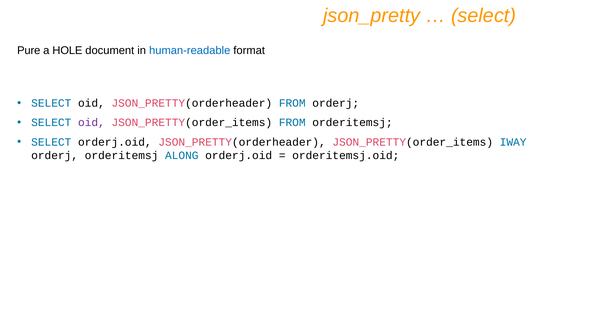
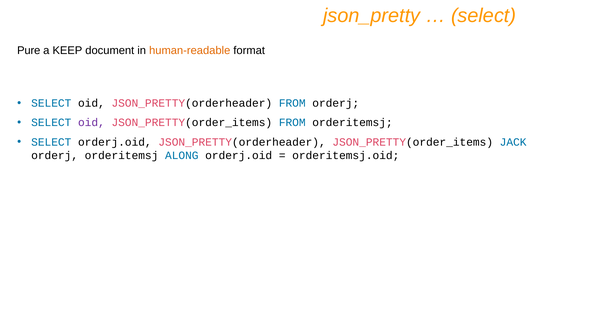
HOLE: HOLE -> KEEP (67, 51)
human-readable colour: blue -> orange (190, 51)
IWAY: IWAY -> JACK (513, 142)
